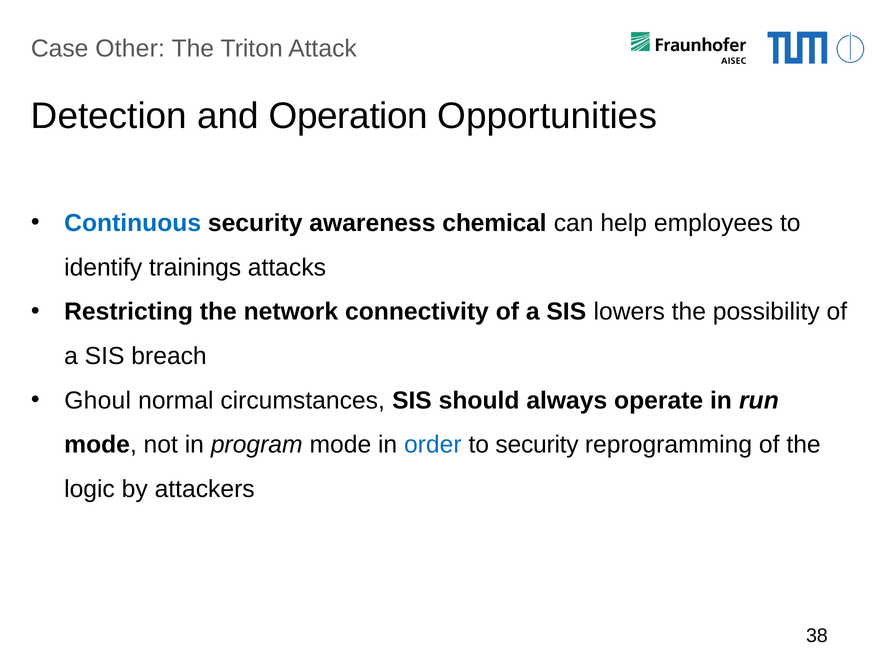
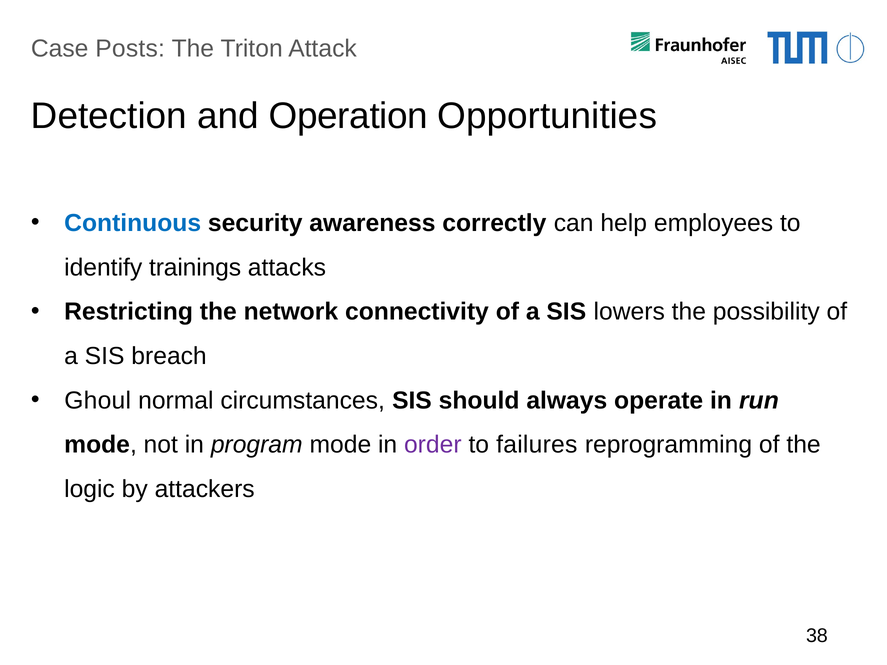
Other: Other -> Posts (130, 49)
chemical: chemical -> correctly (494, 223)
order colour: blue -> purple (433, 445)
to security: security -> failures (537, 445)
